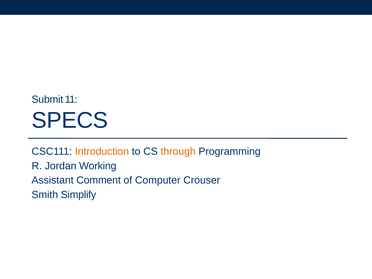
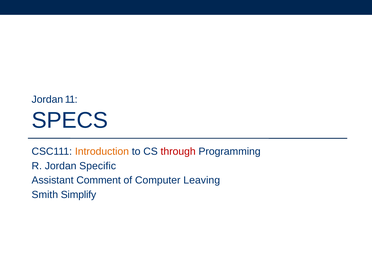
Submit: Submit -> Jordan (47, 100)
through colour: orange -> red (178, 151)
Working: Working -> Specific (98, 166)
Crouser: Crouser -> Leaving (202, 180)
